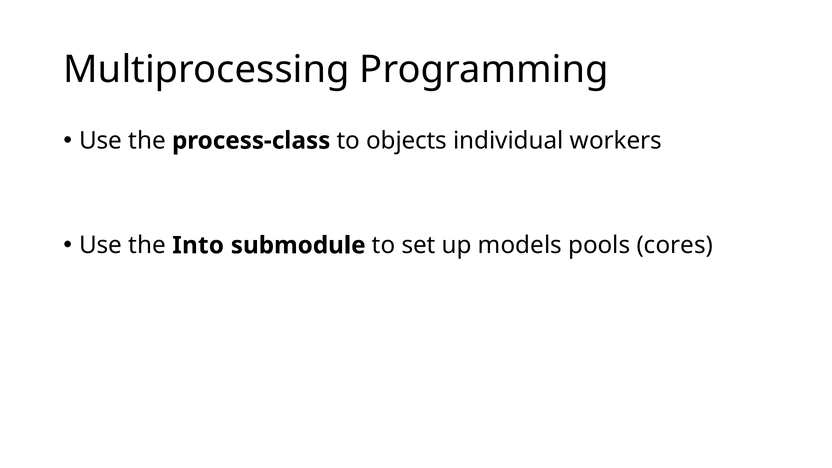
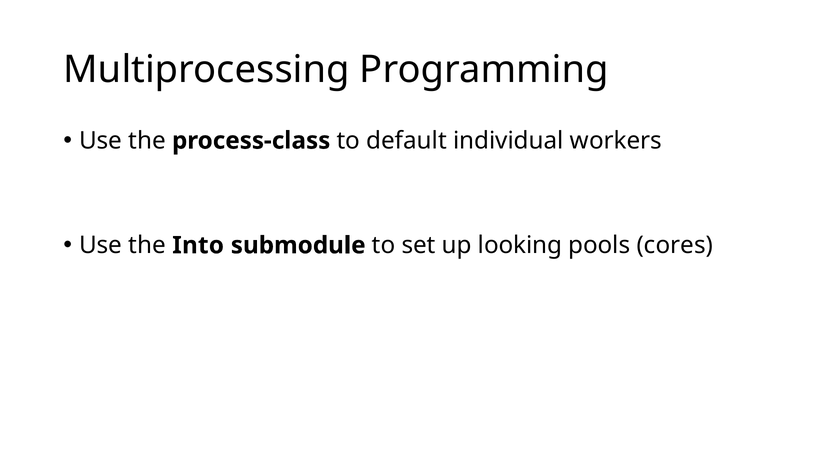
objects: objects -> default (407, 141)
models: models -> looking (520, 245)
